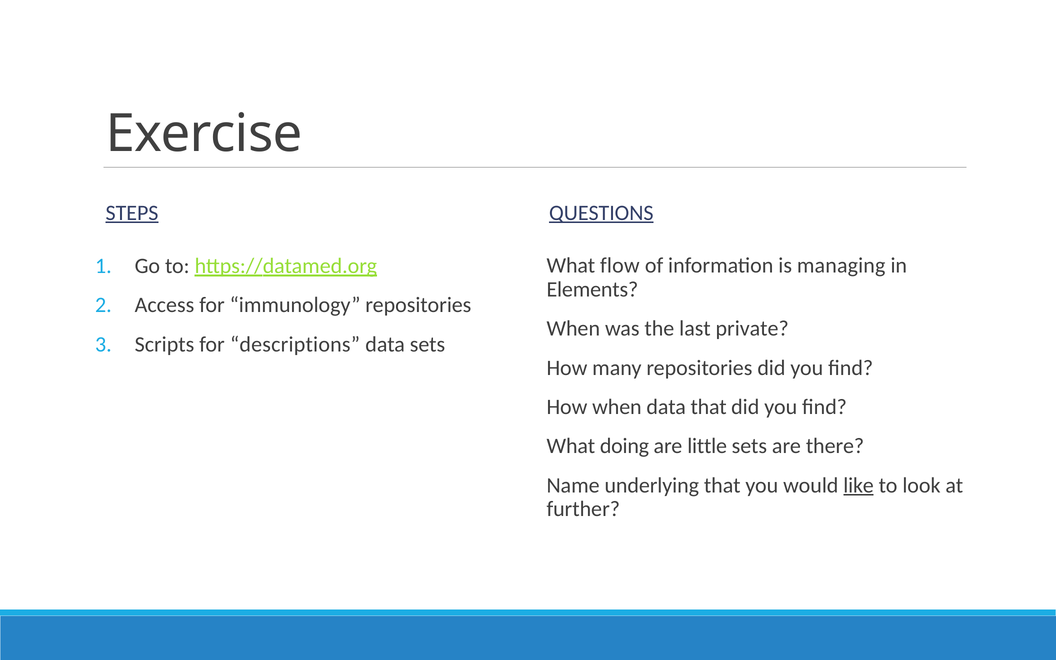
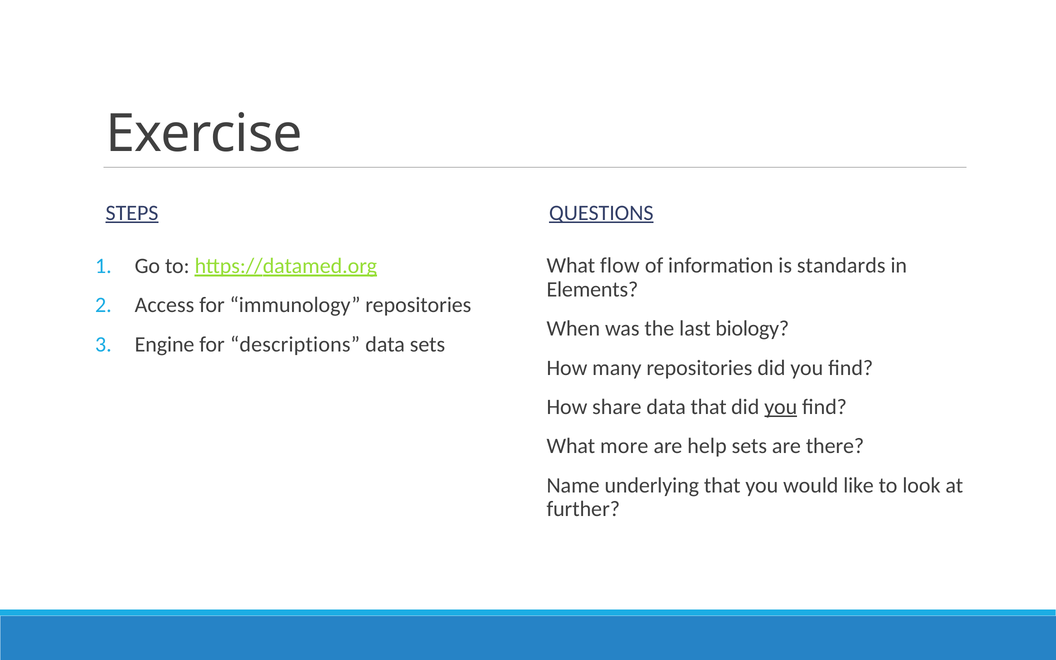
managing: managing -> standards (841, 266)
private: private -> biology (752, 329)
Scripts: Scripts -> Engine (165, 344)
How when: when -> share (617, 407)
you underline: none -> present (781, 407)
doing: doing -> more (624, 446)
little: little -> help (707, 446)
like underline: present -> none (859, 485)
